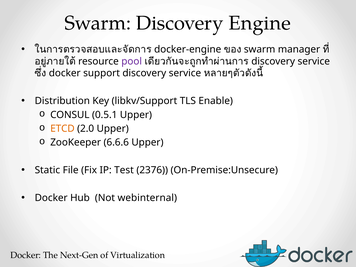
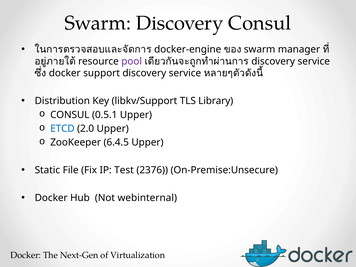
Discovery Engine: Engine -> Consul (260, 23)
Enable: Enable -> Library (216, 101)
ETCD colour: orange -> blue (62, 129)
6.6.6: 6.6.6 -> 6.4.5 (116, 142)
